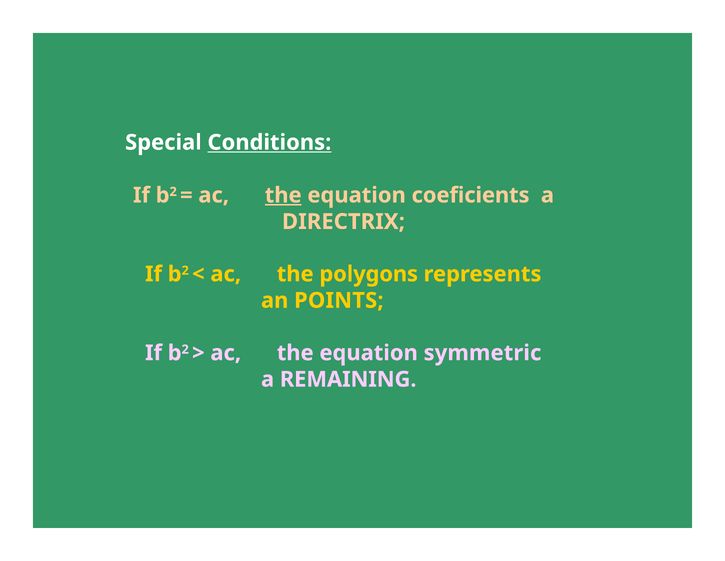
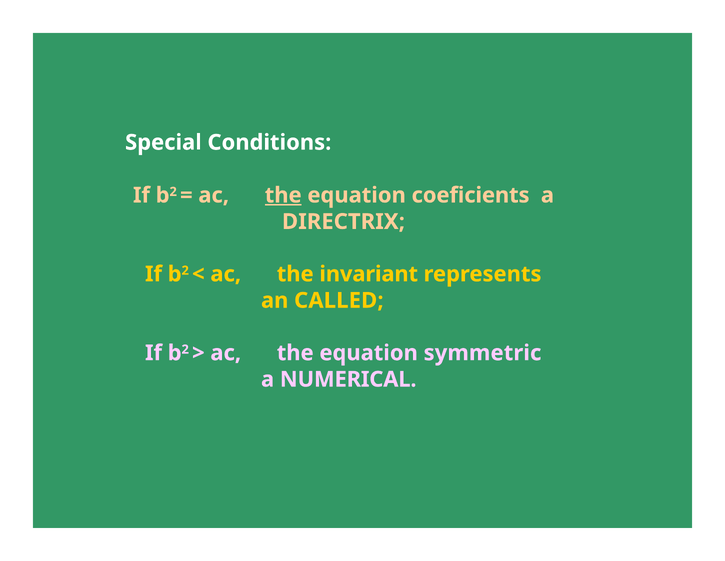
Conditions underline: present -> none (269, 142)
polygons: polygons -> invariant (369, 274)
POINTS: POINTS -> CALLED (339, 300)
REMAINING: REMAINING -> NUMERICAL (348, 379)
